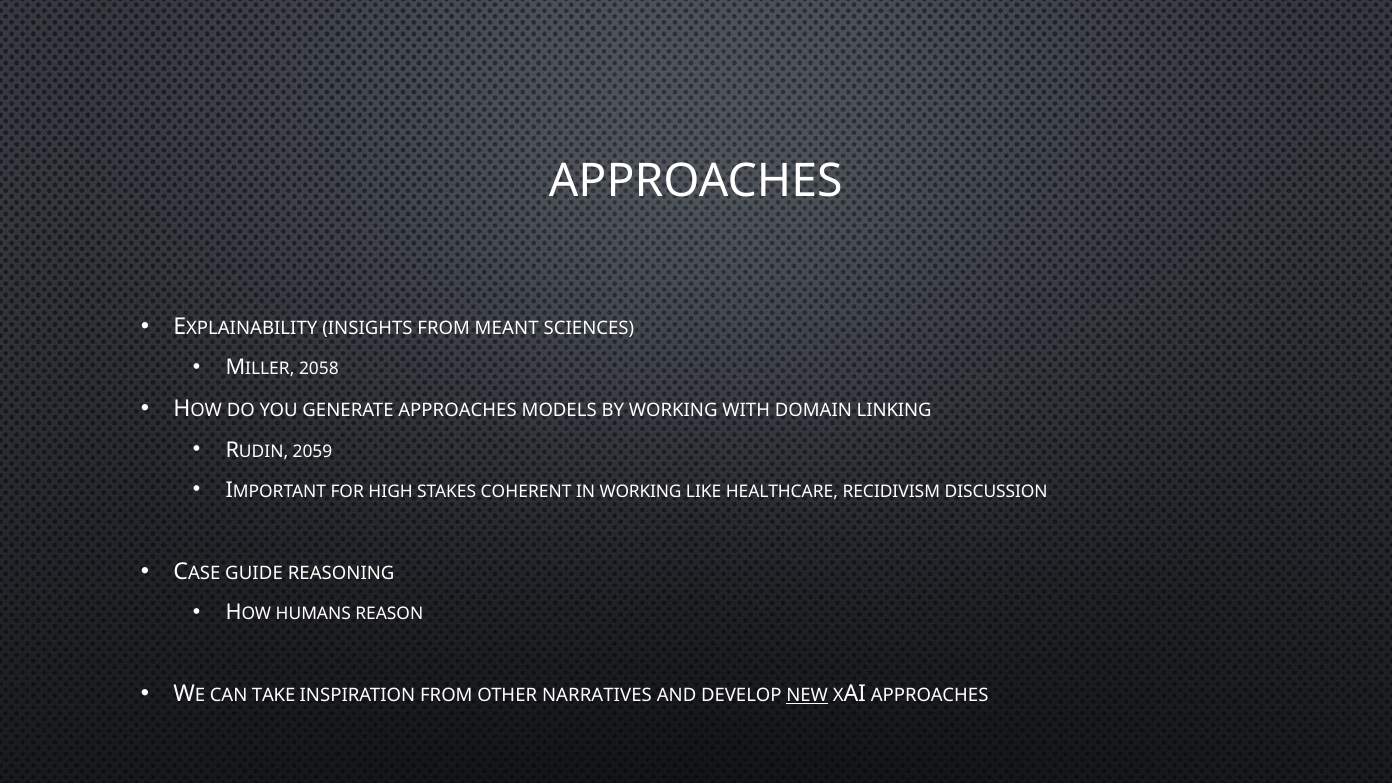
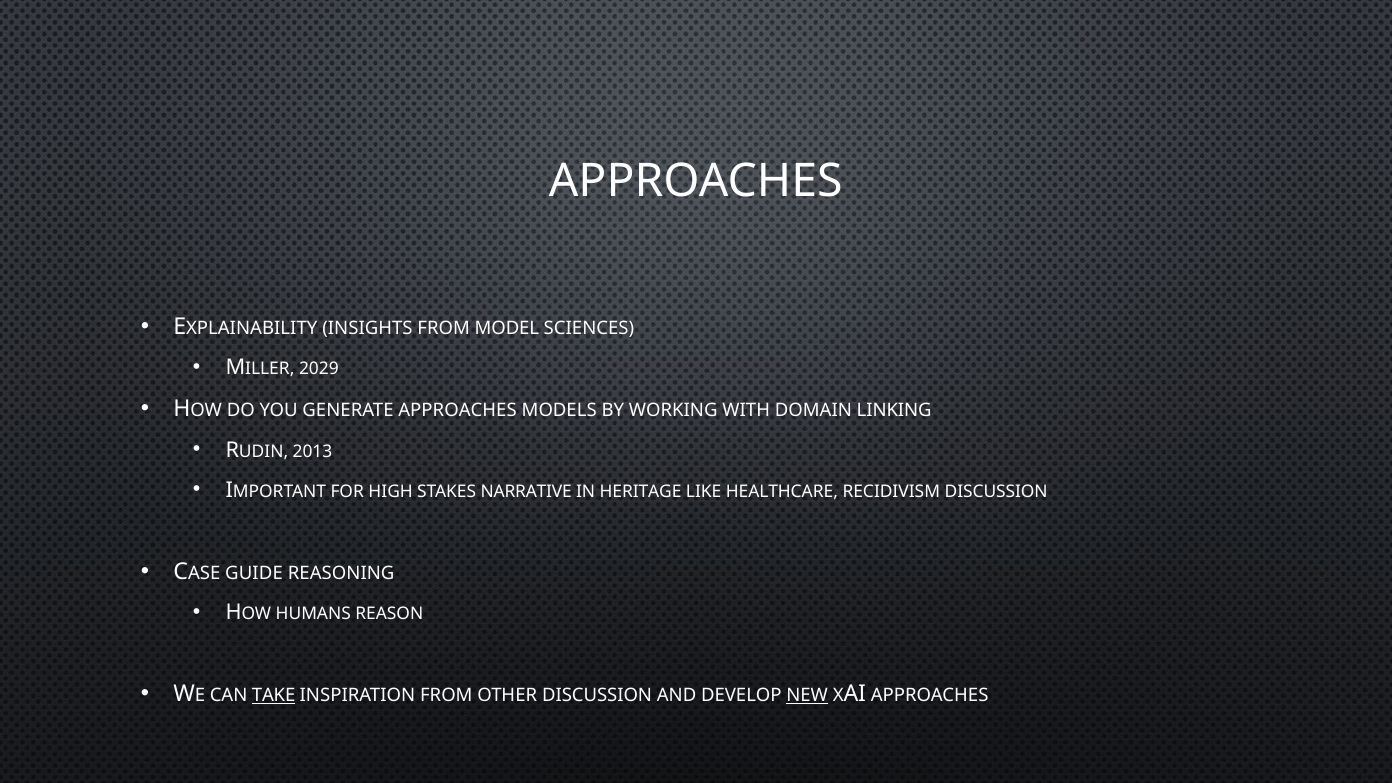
MEANT: MEANT -> MODEL (507, 328)
2058: 2058 -> 2029 (319, 369)
2059: 2059 -> 2013 (312, 452)
COHERENT: COHERENT -> NARRATIVE (526, 492)
IN WORKING: WORKING -> HERITAGE (641, 492)
TAKE underline: none -> present (274, 696)
OTHER NARRATIVES: NARRATIVES -> DISCUSSION (597, 696)
